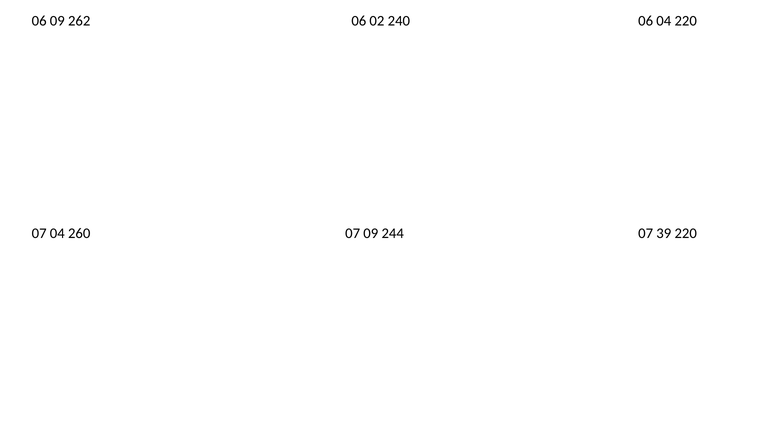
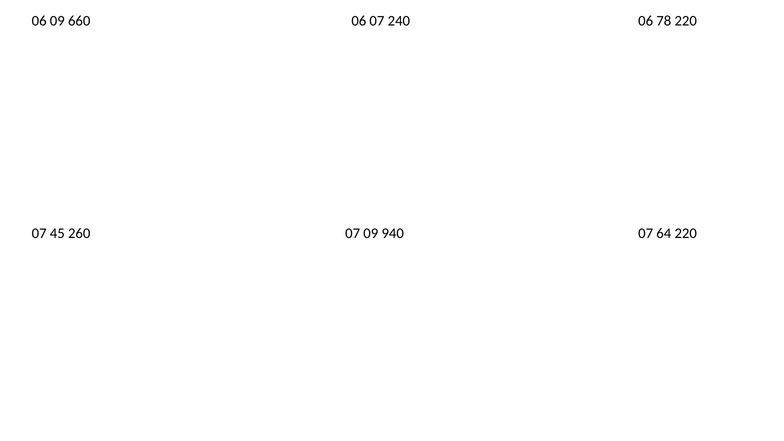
262: 262 -> 660 (79, 21)
06 02: 02 -> 07 (377, 21)
06 04: 04 -> 78 (664, 21)
07 04: 04 -> 45 (57, 233)
244: 244 -> 940 (393, 234)
39: 39 -> 64 (664, 233)
